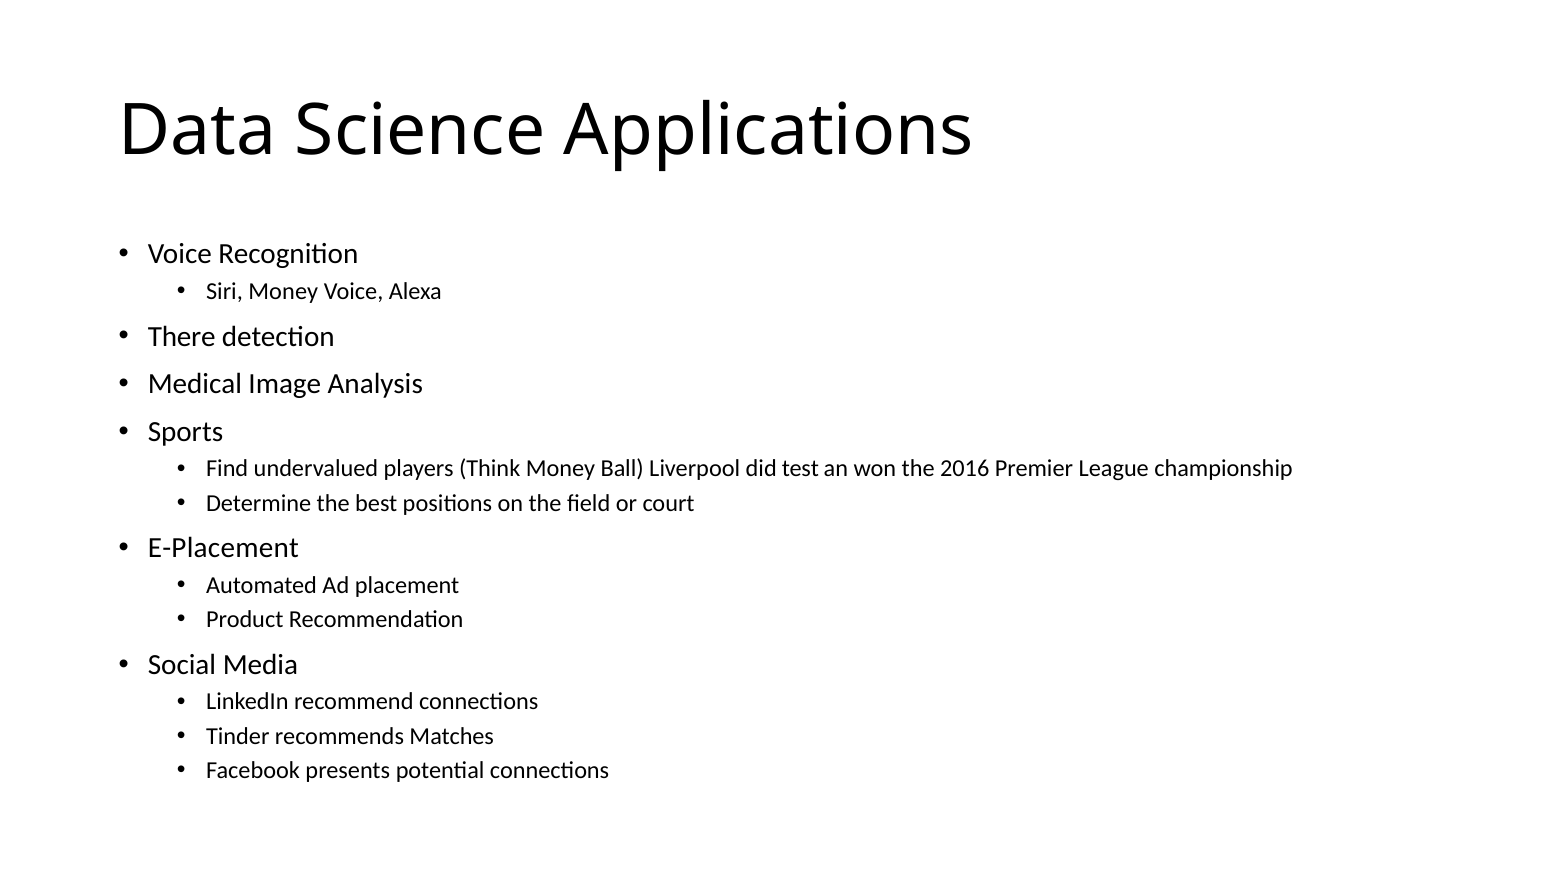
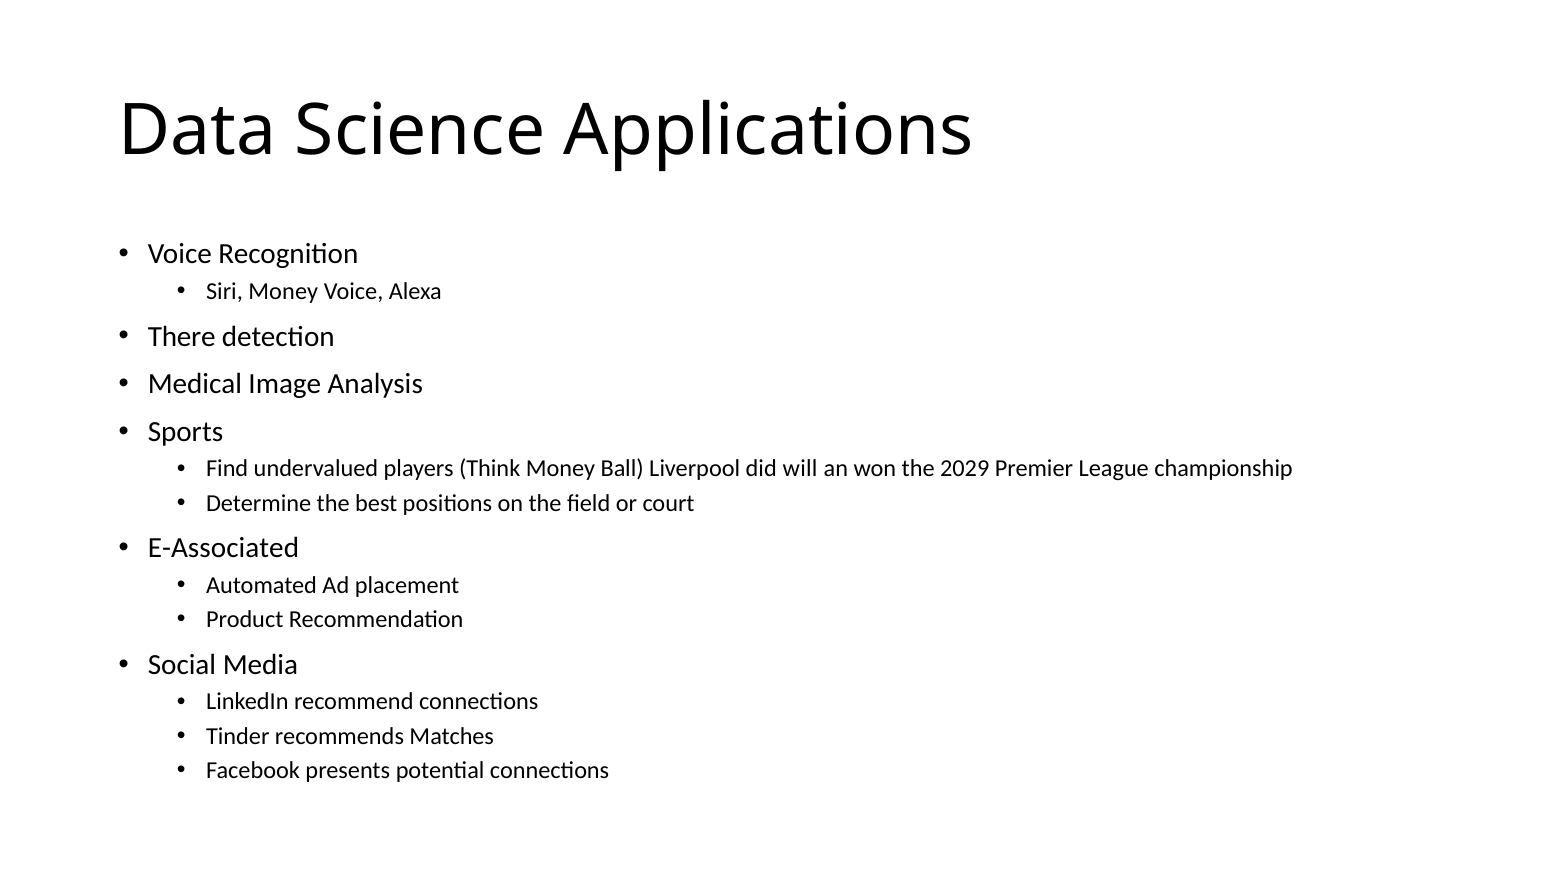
test: test -> will (800, 469)
2016: 2016 -> 2029 (965, 469)
E-Placement: E-Placement -> E-Associated (223, 548)
